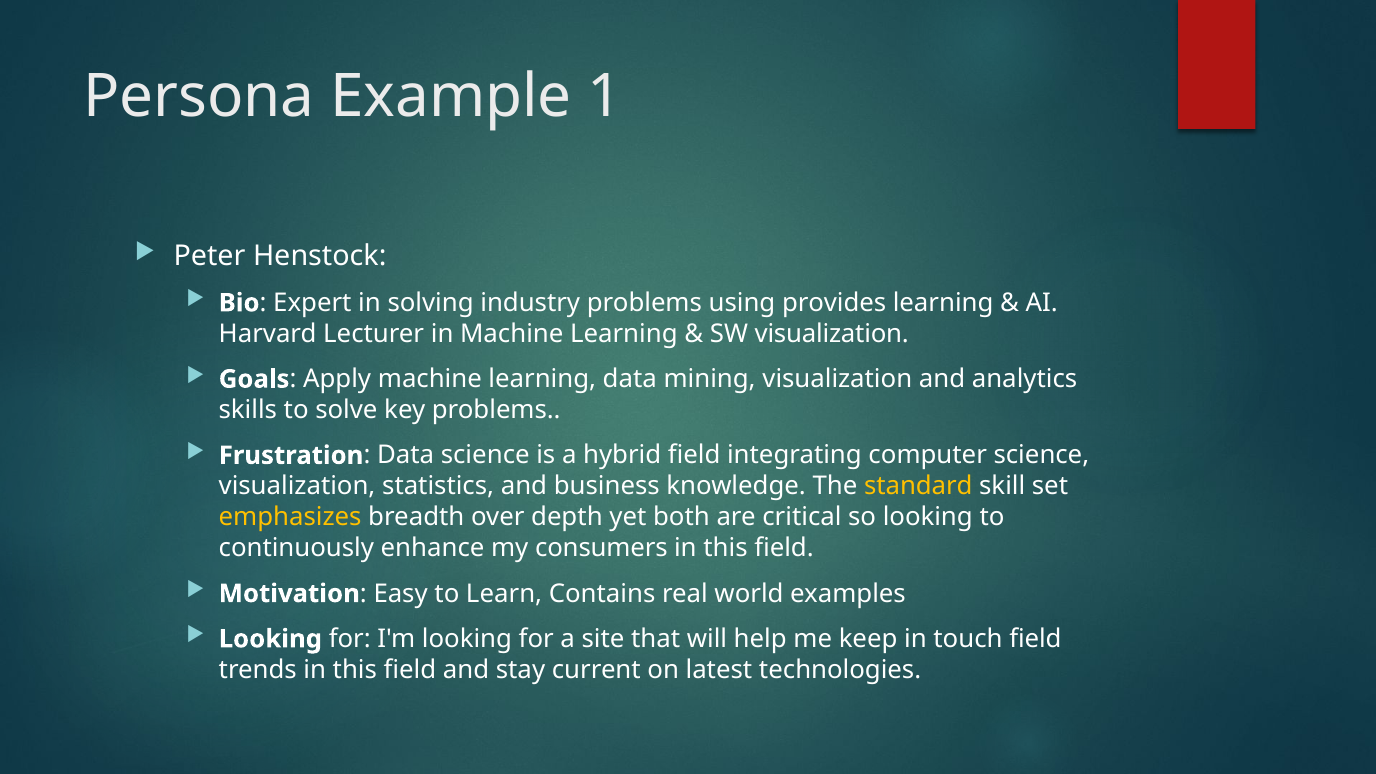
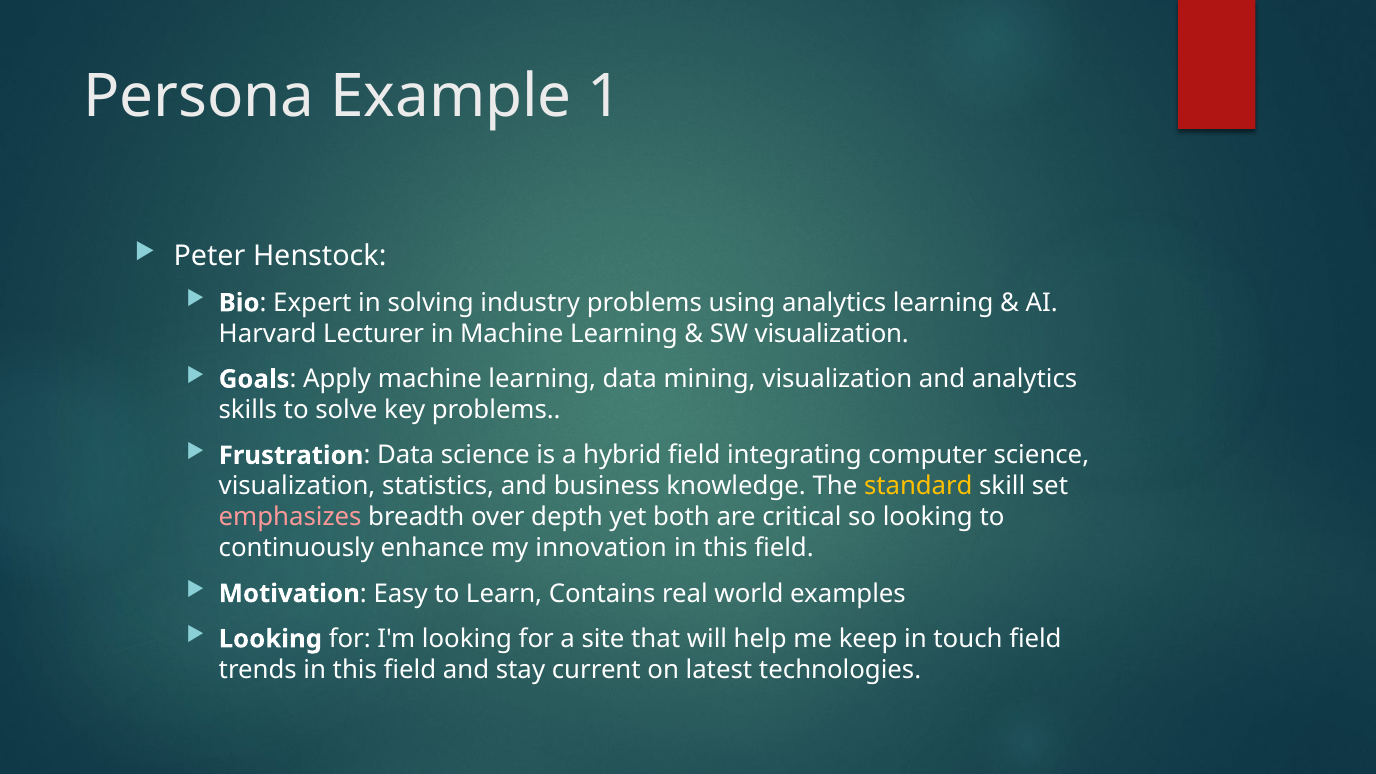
using provides: provides -> analytics (834, 303)
emphasizes colour: yellow -> pink (290, 517)
consumers: consumers -> innovation (601, 548)
